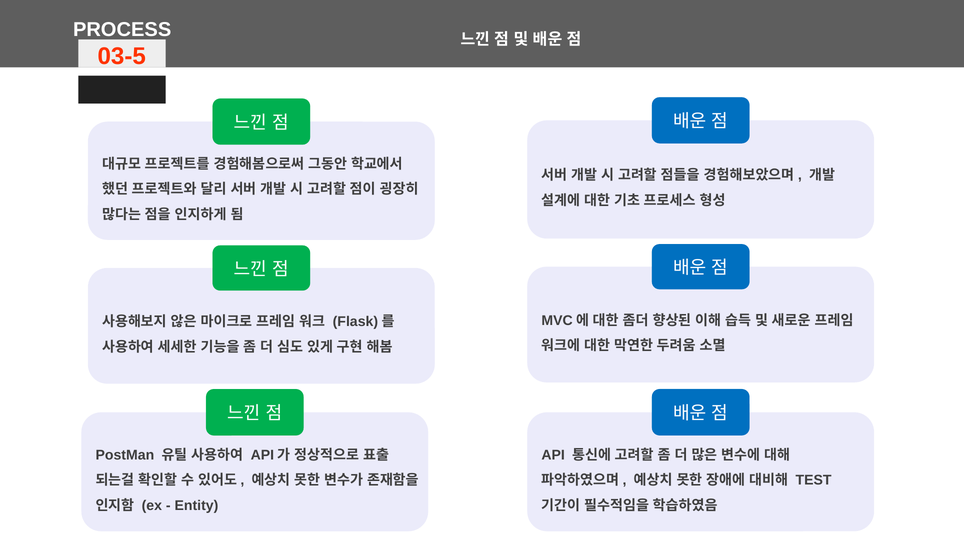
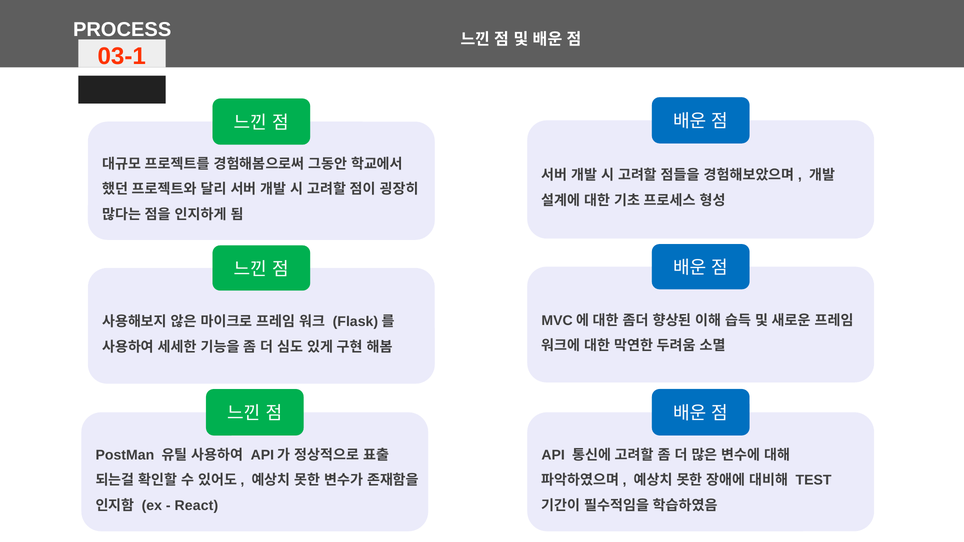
03-5: 03-5 -> 03-1 (122, 56)
Entity: Entity -> React (196, 506)
